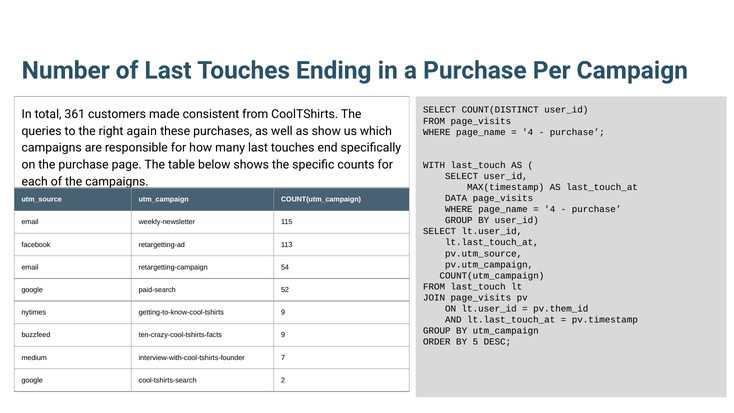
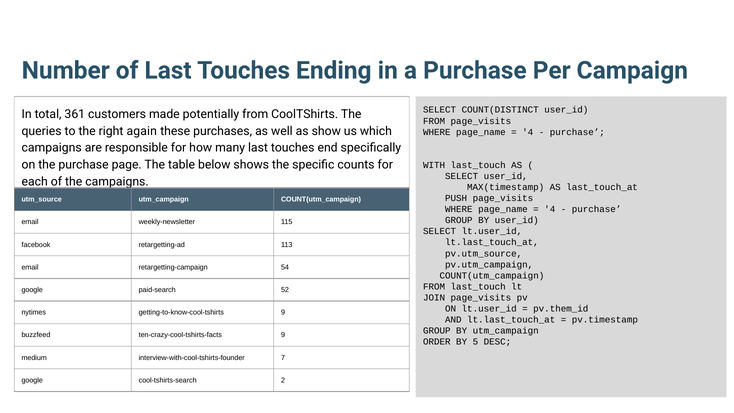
consistent: consistent -> potentially (211, 114)
DATA: DATA -> PUSH (456, 198)
